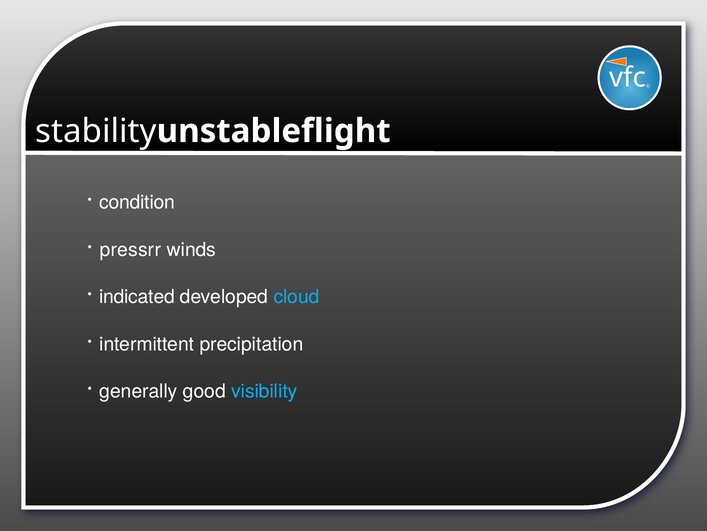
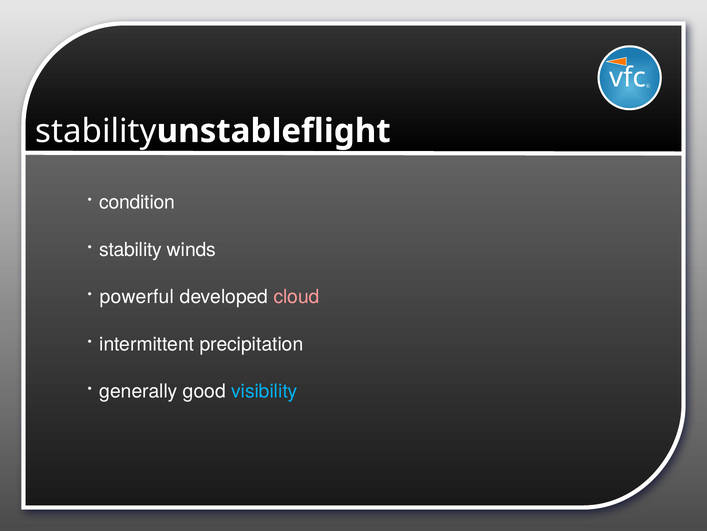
pressrr: pressrr -> stability (131, 249)
indicated: indicated -> powerful (137, 296)
cloud colour: light blue -> pink (297, 296)
